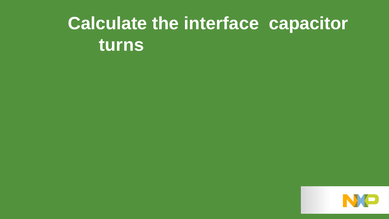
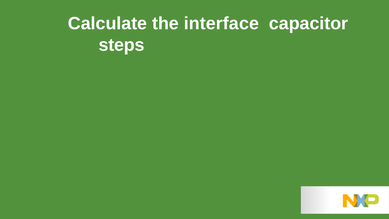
turns: turns -> steps (122, 45)
